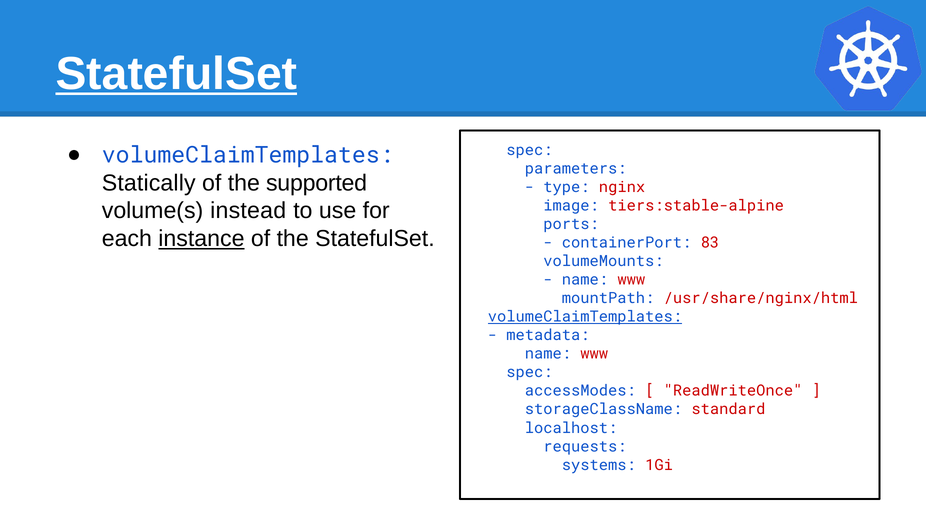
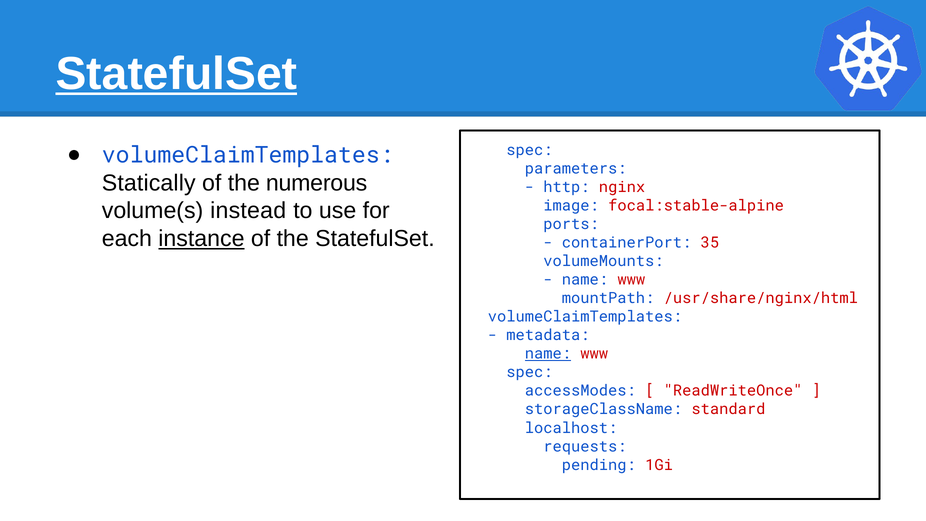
supported: supported -> numerous (317, 183)
type: type -> http (566, 187)
tiers:stable-alpine: tiers:stable-alpine -> focal:stable-alpine (696, 206)
83: 83 -> 35 (710, 243)
volumeClaimTemplates underline: present -> none (585, 317)
name underline: none -> present (548, 354)
systems: systems -> pending (599, 465)
